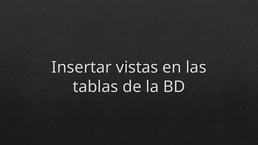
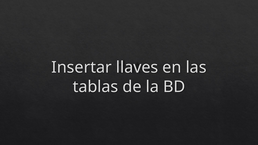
vistas: vistas -> llaves (137, 67)
